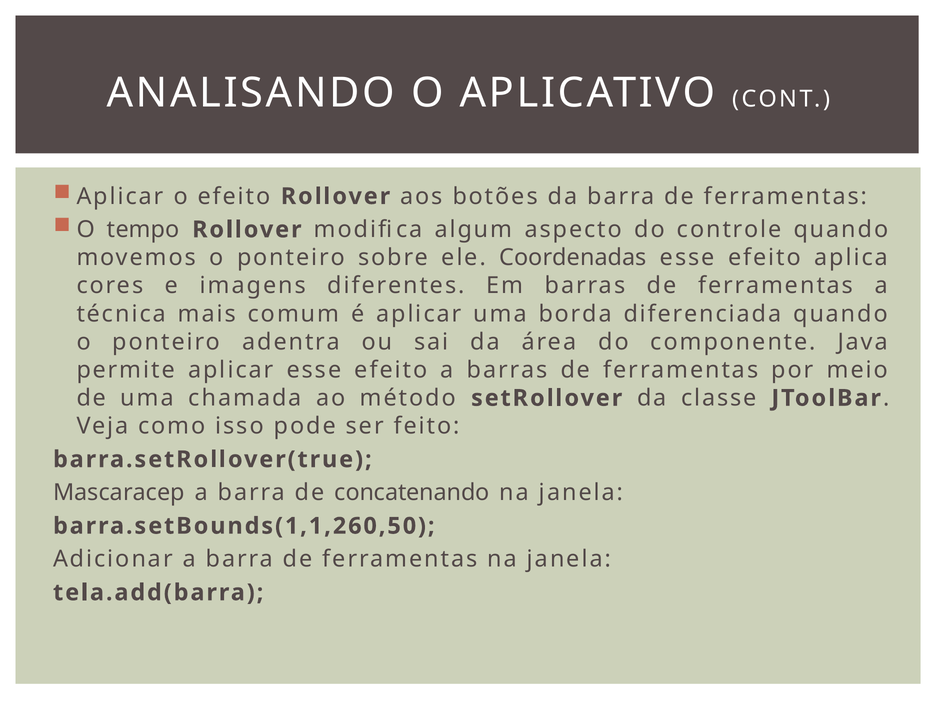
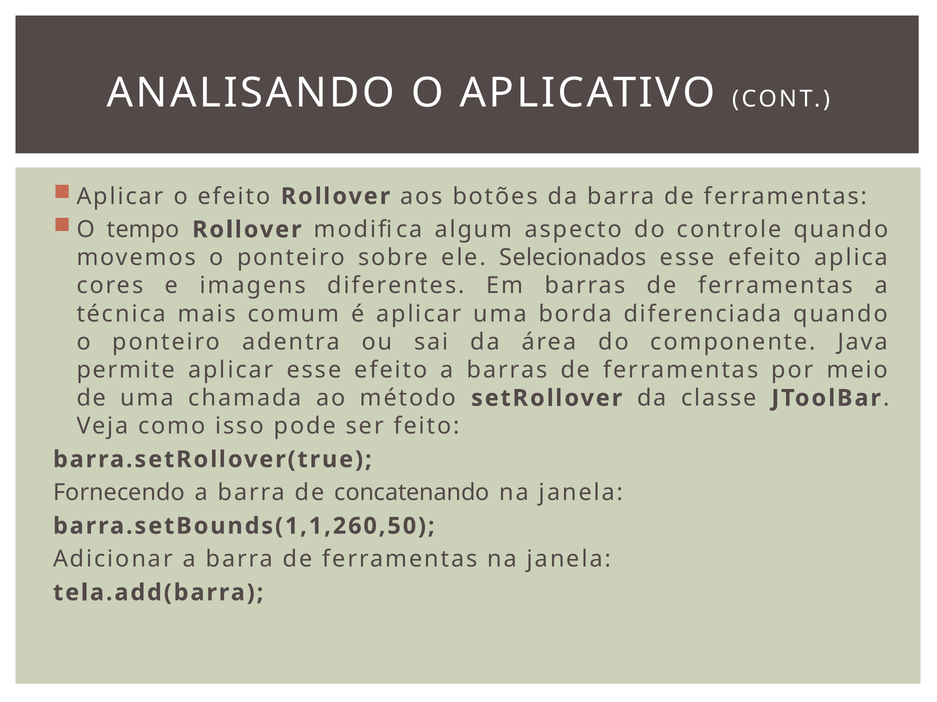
Coordenadas: Coordenadas -> Selecionados (573, 258)
Mascaracep: Mascaracep -> Fornecendo (119, 493)
